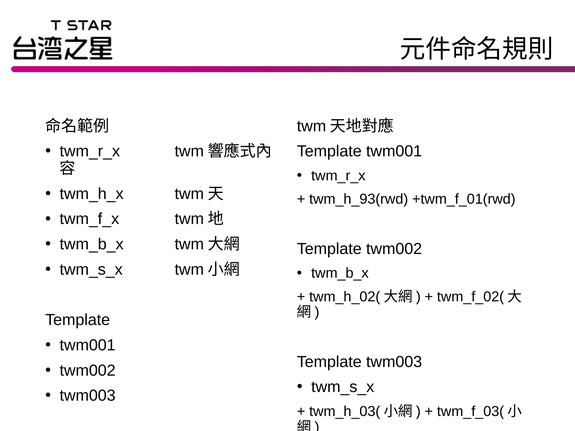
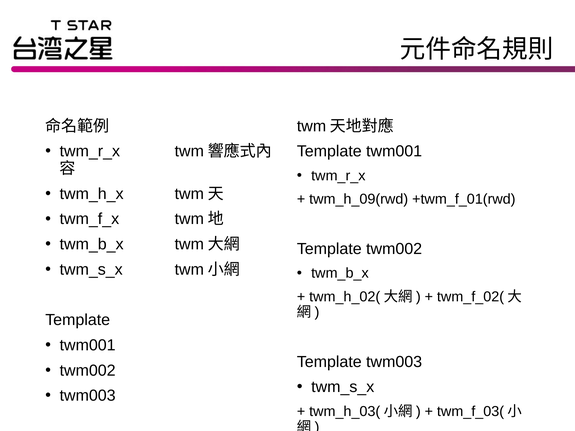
twm_h_93(rwd: twm_h_93(rwd -> twm_h_09(rwd (359, 199)
